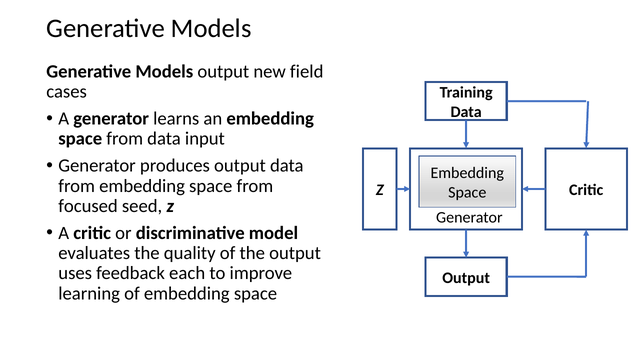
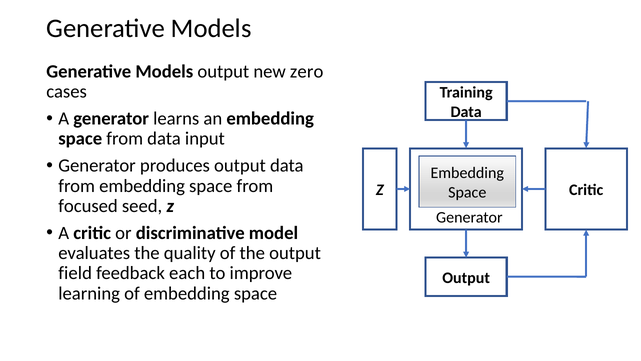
field: field -> zero (307, 71)
uses: uses -> field (75, 273)
